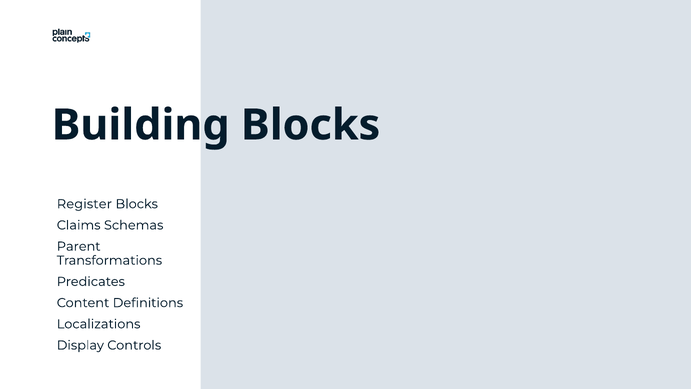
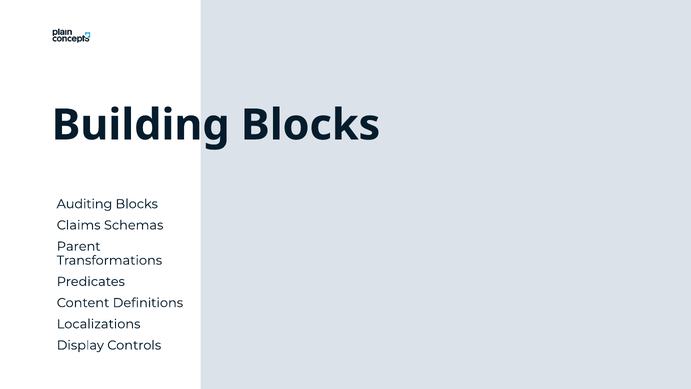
Register: Register -> Auditing (84, 204)
